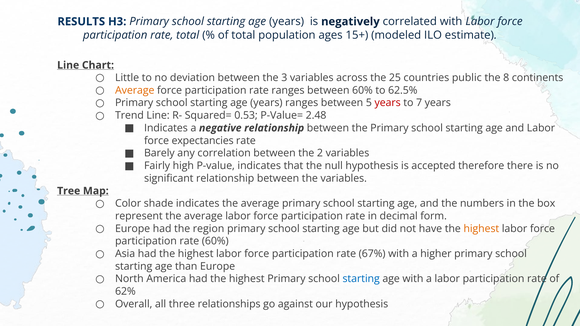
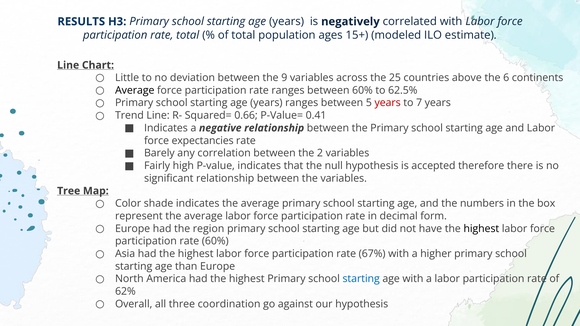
3: 3 -> 9 (284, 78)
public: public -> above (467, 78)
8: 8 -> 6 (506, 78)
Average colour: orange -> black (135, 90)
0.53: 0.53 -> 0.66 (246, 116)
2.48: 2.48 -> 0.41 (316, 116)
highest colour: orange -> black (481, 229)
relationships: relationships -> coordination (229, 304)
